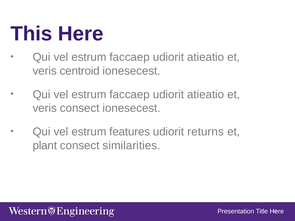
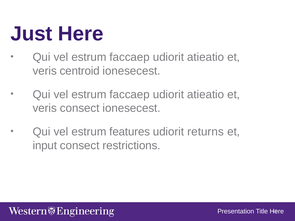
This: This -> Just (31, 34)
plant: plant -> input (45, 146)
similarities: similarities -> restrictions (132, 146)
